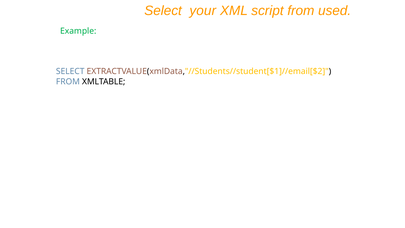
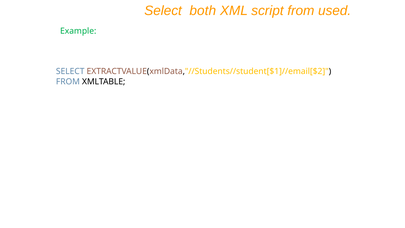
your: your -> both (203, 11)
